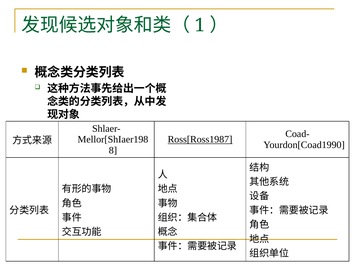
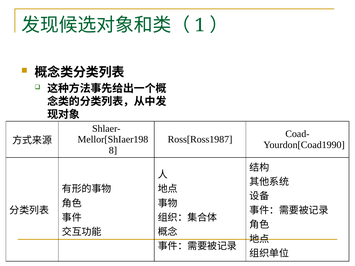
Ross[Ross1987 underline: present -> none (200, 140)
